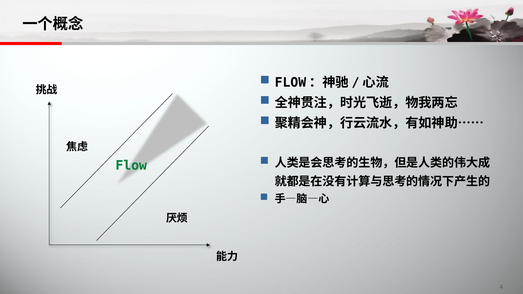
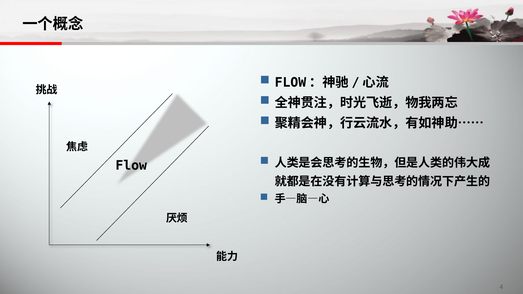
Flow colour: green -> black (131, 166)
